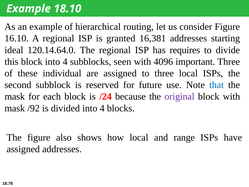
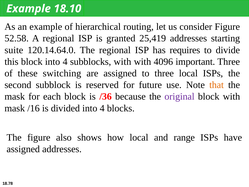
16.10: 16.10 -> 52.58 (17, 38)
16,381: 16,381 -> 25,419 (153, 38)
ideal: ideal -> suite (14, 50)
subblocks seen: seen -> with (122, 62)
individual: individual -> switching (62, 73)
that colour: blue -> orange (217, 85)
/24: /24 -> /36 (106, 96)
/92: /92 -> /16 (33, 108)
